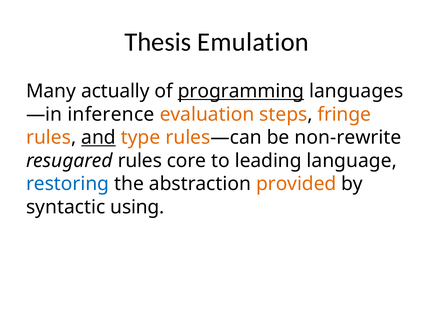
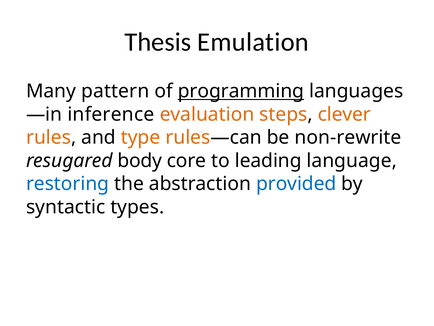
actually: actually -> pattern (115, 91)
fringe: fringe -> clever (344, 114)
and underline: present -> none (98, 137)
resugared rules: rules -> body (140, 161)
provided colour: orange -> blue (296, 184)
using: using -> types (137, 207)
